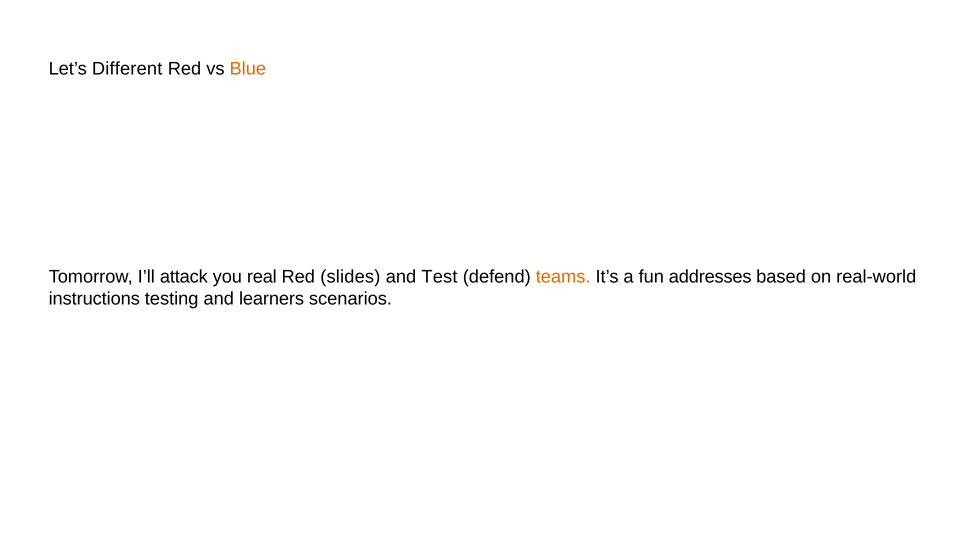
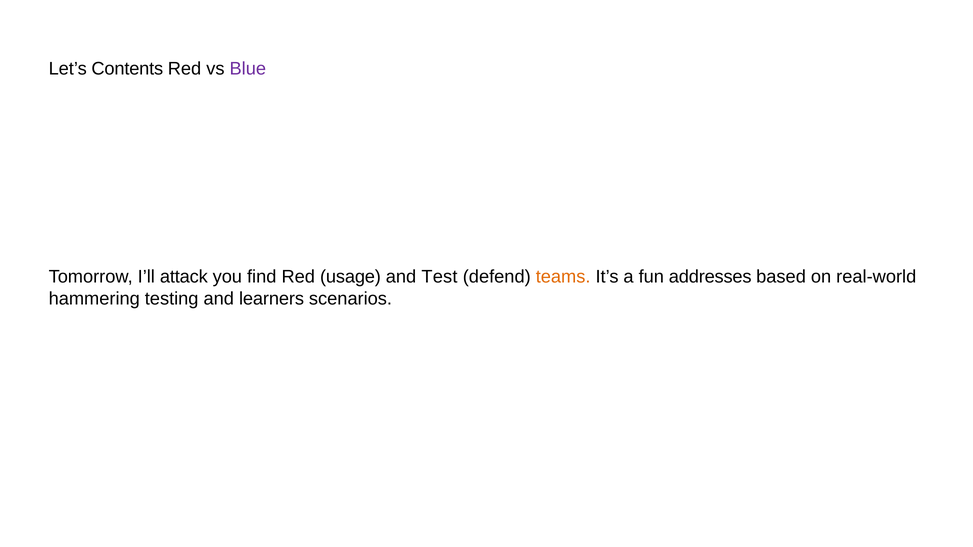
Different: Different -> Contents (127, 69)
Blue colour: orange -> purple (248, 69)
real: real -> find (262, 277)
slides: slides -> usage (350, 277)
instructions: instructions -> hammering (94, 299)
